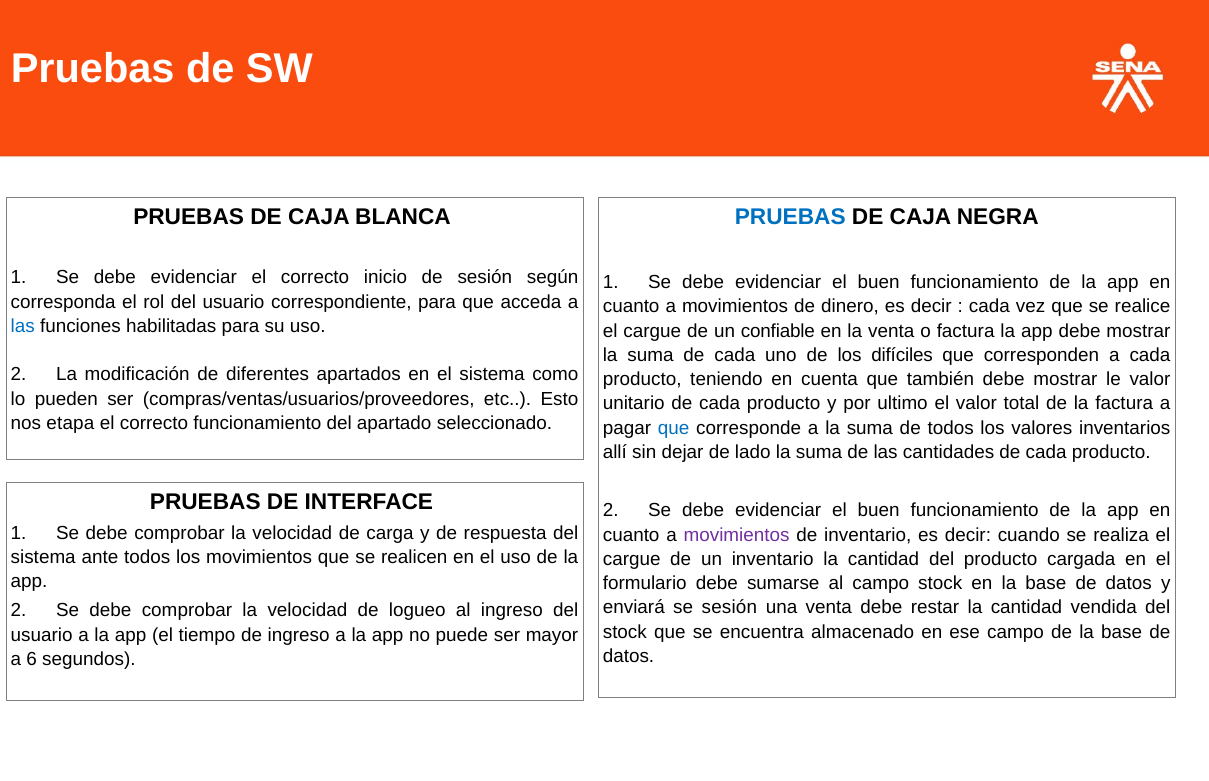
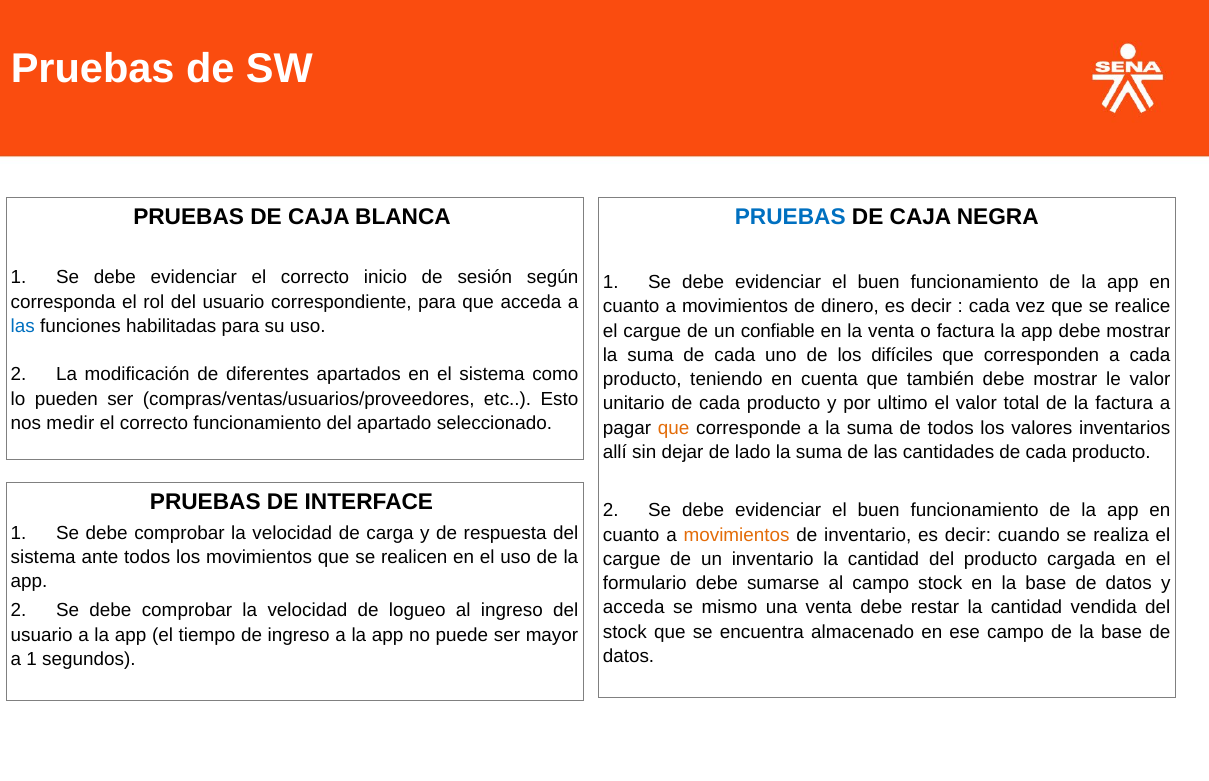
etapa: etapa -> medir (70, 423)
que colour: blue -> orange (674, 428)
movimientos colour: purple -> orange (737, 535)
enviará: enviará -> acceda (634, 608)
se sesión: sesión -> mismo (729, 608)
a 6: 6 -> 1 (32, 659)
